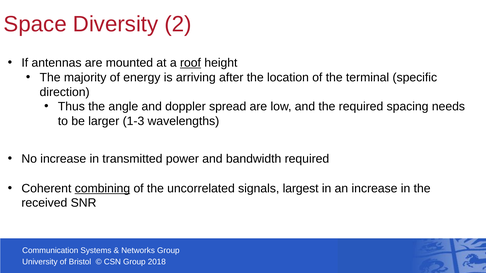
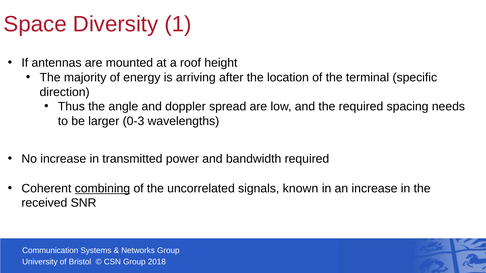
2: 2 -> 1 (178, 24)
roof underline: present -> none (190, 63)
1-3: 1-3 -> 0-3 (133, 121)
largest: largest -> known (301, 189)
